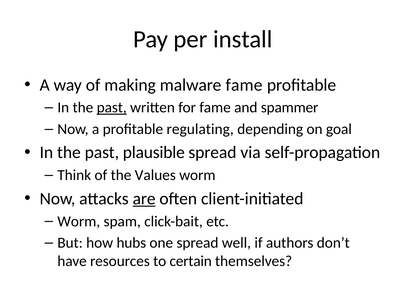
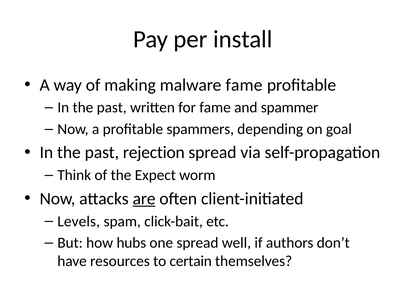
past underline: present -> none (112, 107)
regulating: regulating -> spammers (200, 129)
plausible: plausible -> rejection (154, 152)
Values: Values -> Expect (155, 175)
Worm: Worm -> Levels (79, 221)
